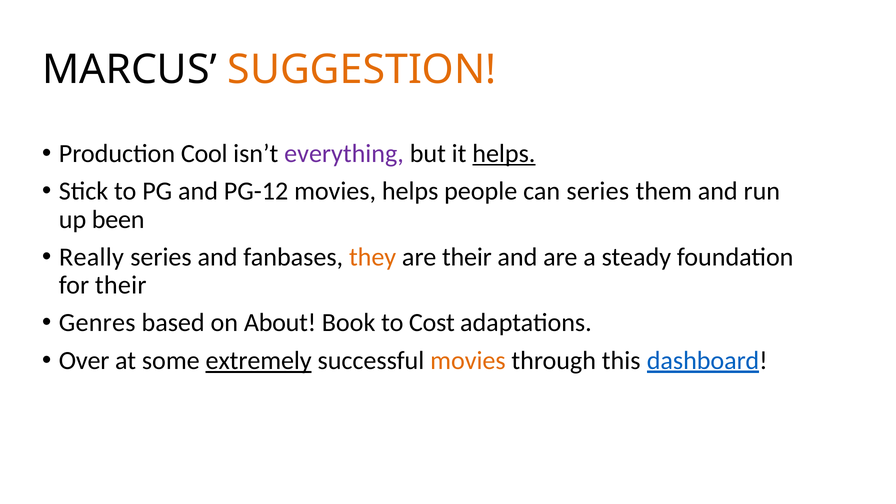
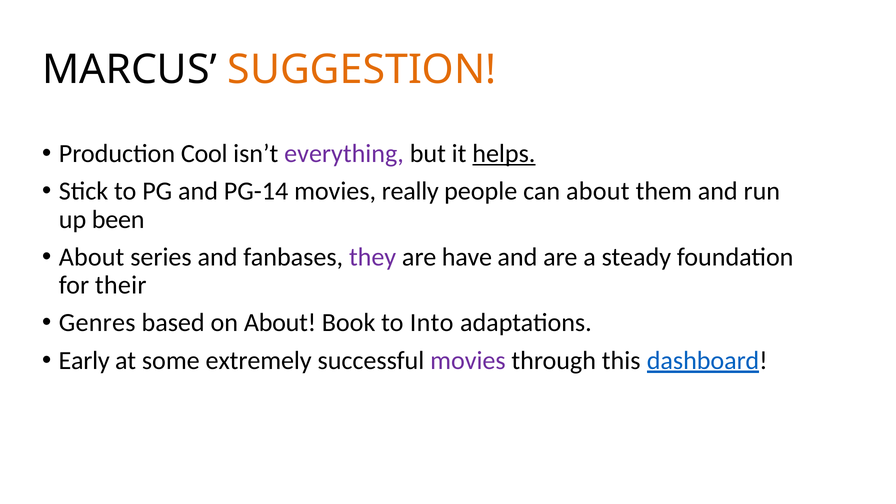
PG-12: PG-12 -> PG-14 (256, 191)
movies helps: helps -> really (410, 191)
can series: series -> about (598, 191)
Really: Really -> About (92, 257)
they colour: orange -> purple (373, 257)
are their: their -> have (467, 257)
Cost: Cost -> Into (432, 323)
Over: Over -> Early (84, 361)
extremely underline: present -> none (259, 361)
movies colour: orange -> purple (468, 361)
